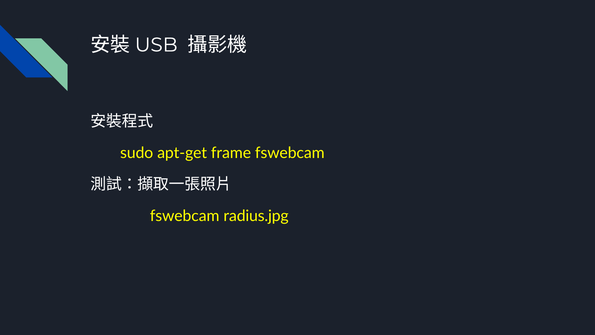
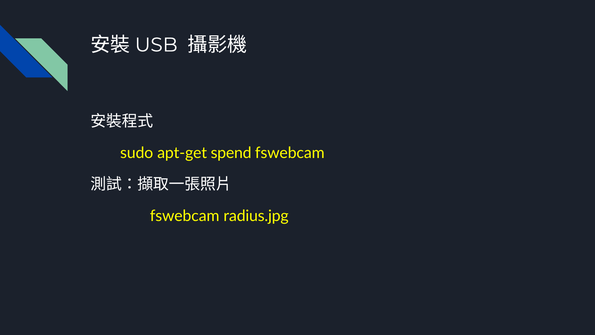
frame: frame -> spend (231, 153)
